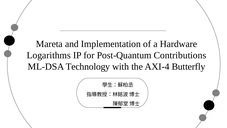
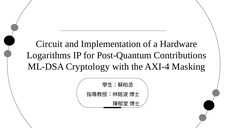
Mareta: Mareta -> Circuit (49, 44)
Technology: Technology -> Cryptology (88, 66)
Butterfly: Butterfly -> Masking (188, 66)
